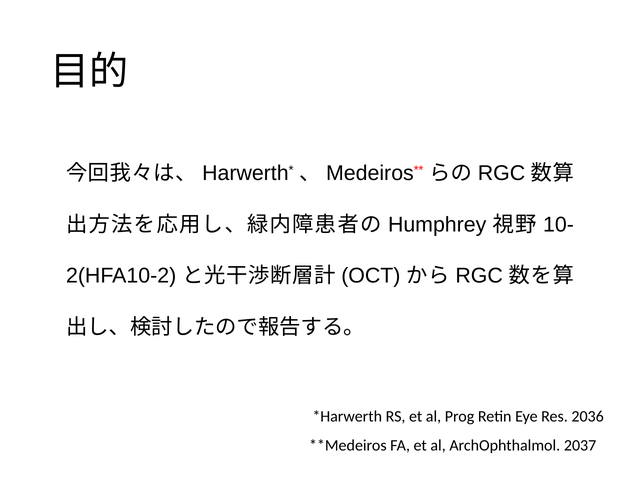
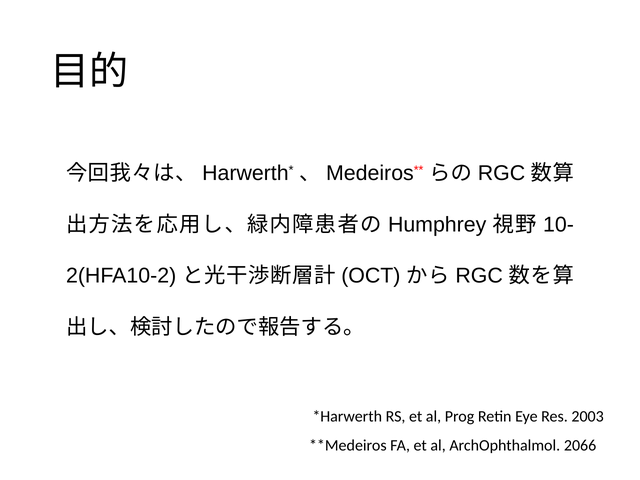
2036: 2036 -> 2003 (588, 417)
2037: 2037 -> 2066 (580, 445)
